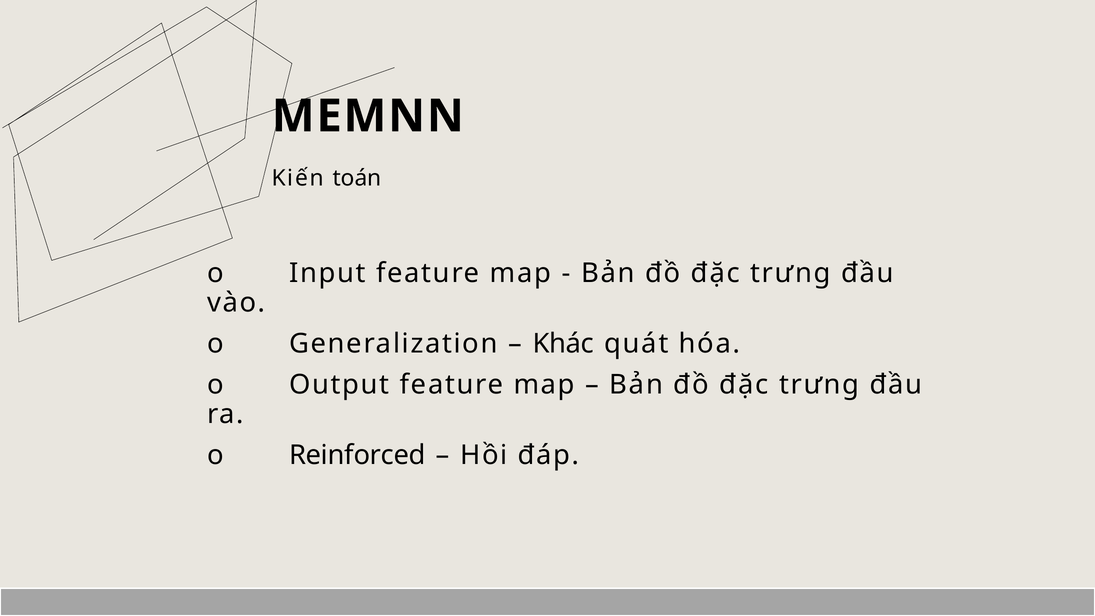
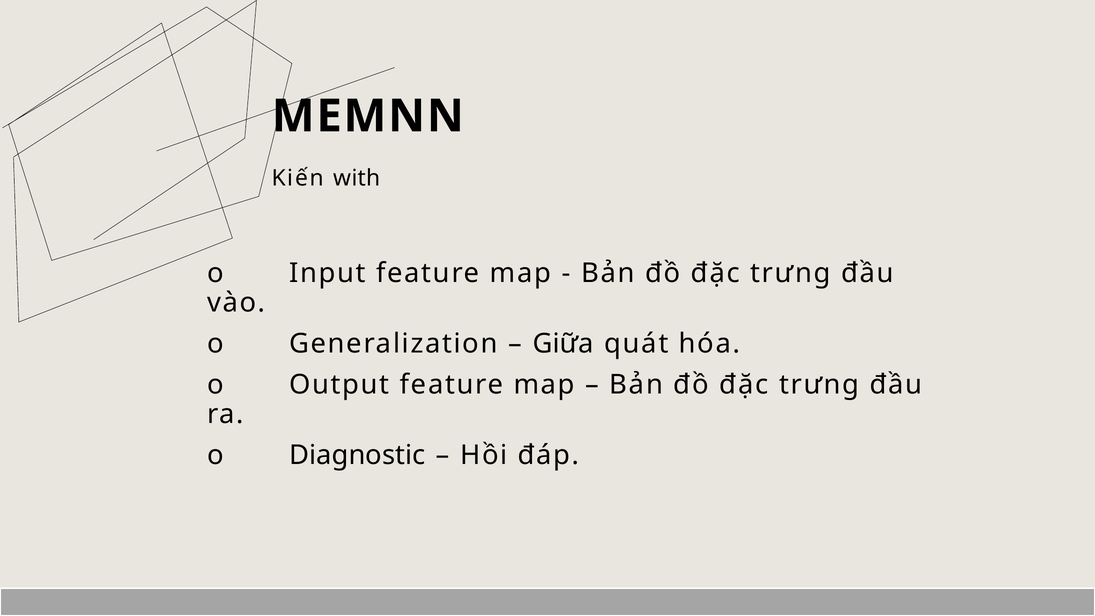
toán: toán -> with (357, 178)
Khác: Khác -> Giữa (563, 344)
Reinforced: Reinforced -> Diagnostic (357, 455)
